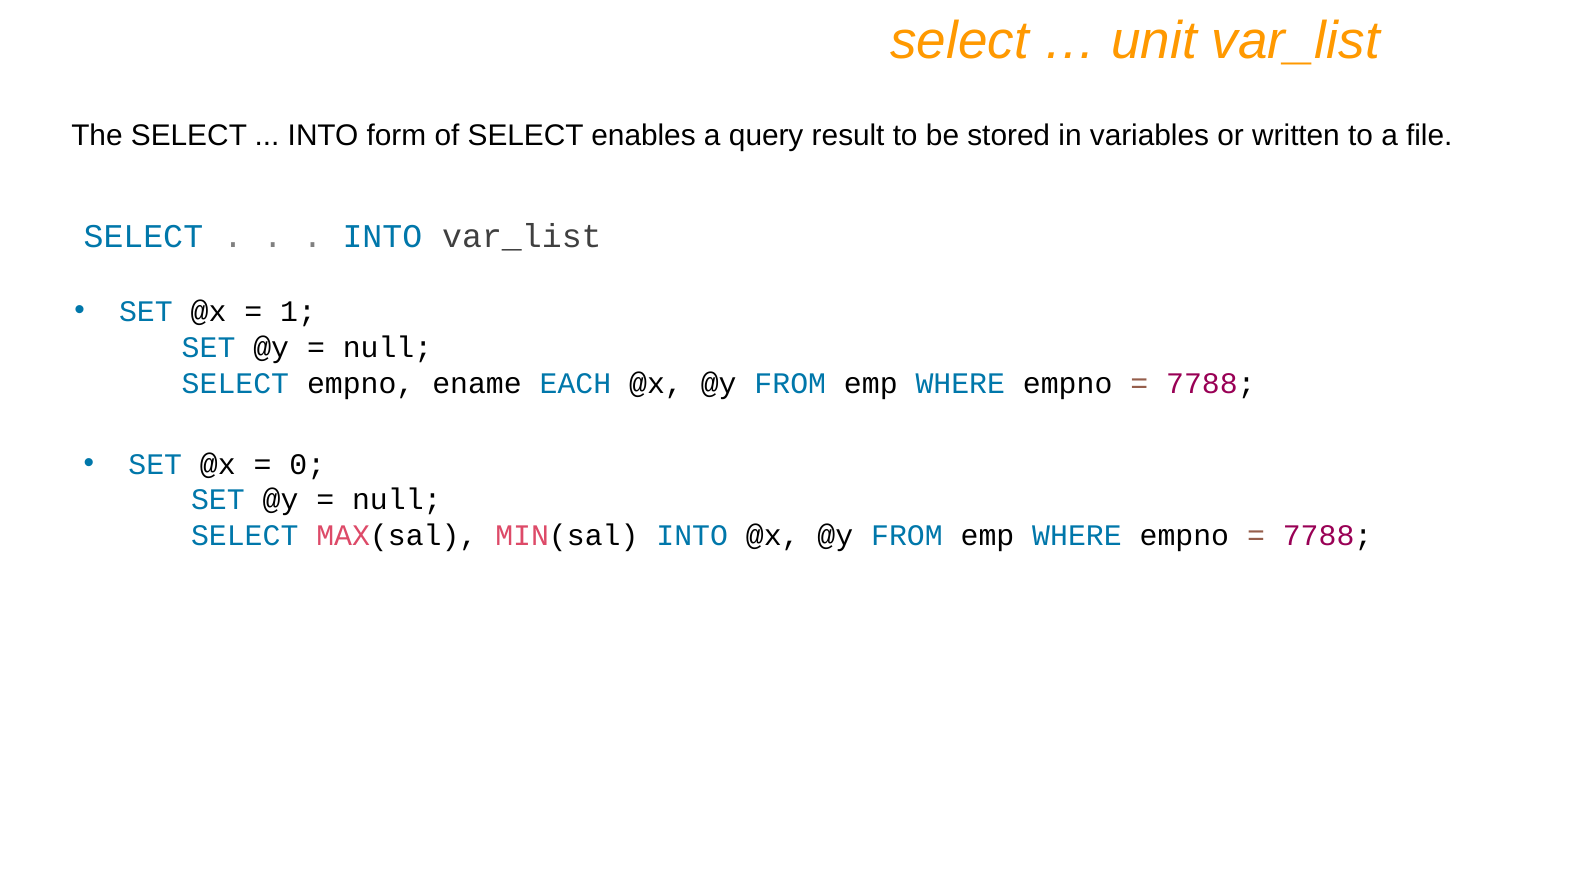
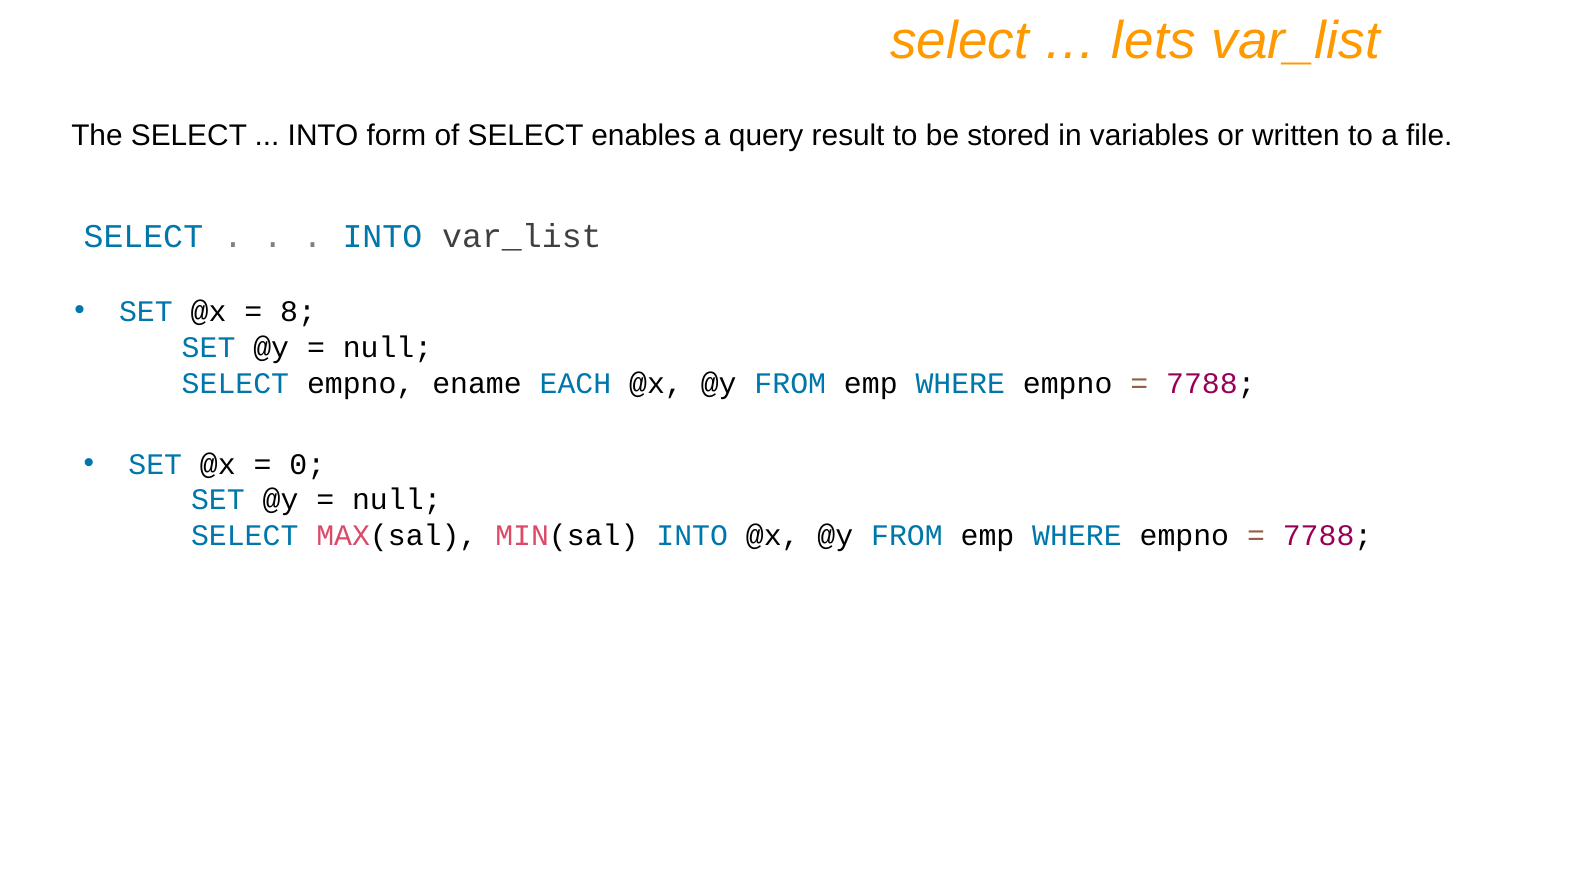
unit: unit -> lets (1154, 41)
1: 1 -> 8 (298, 312)
